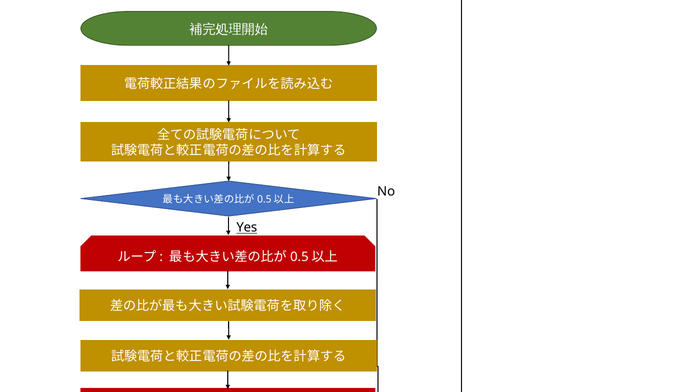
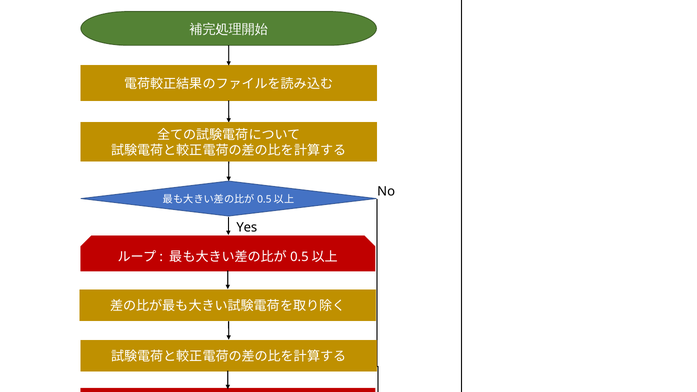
Yes underline: present -> none (247, 228)
